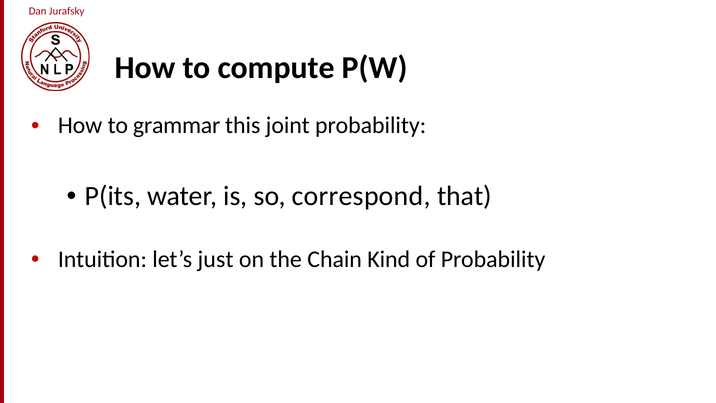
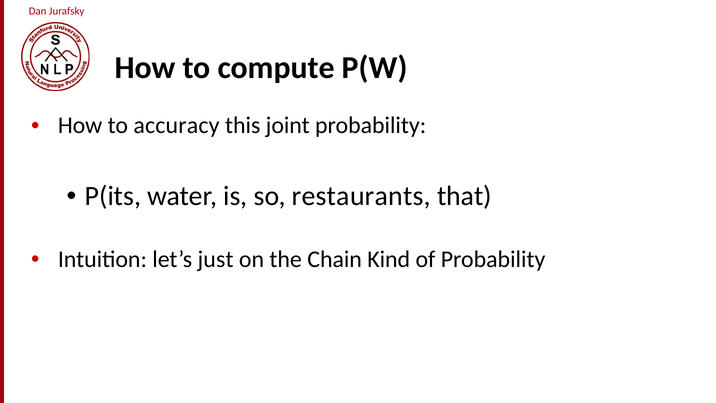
grammar: grammar -> accuracy (176, 125)
correspond: correspond -> restaurants (361, 196)
